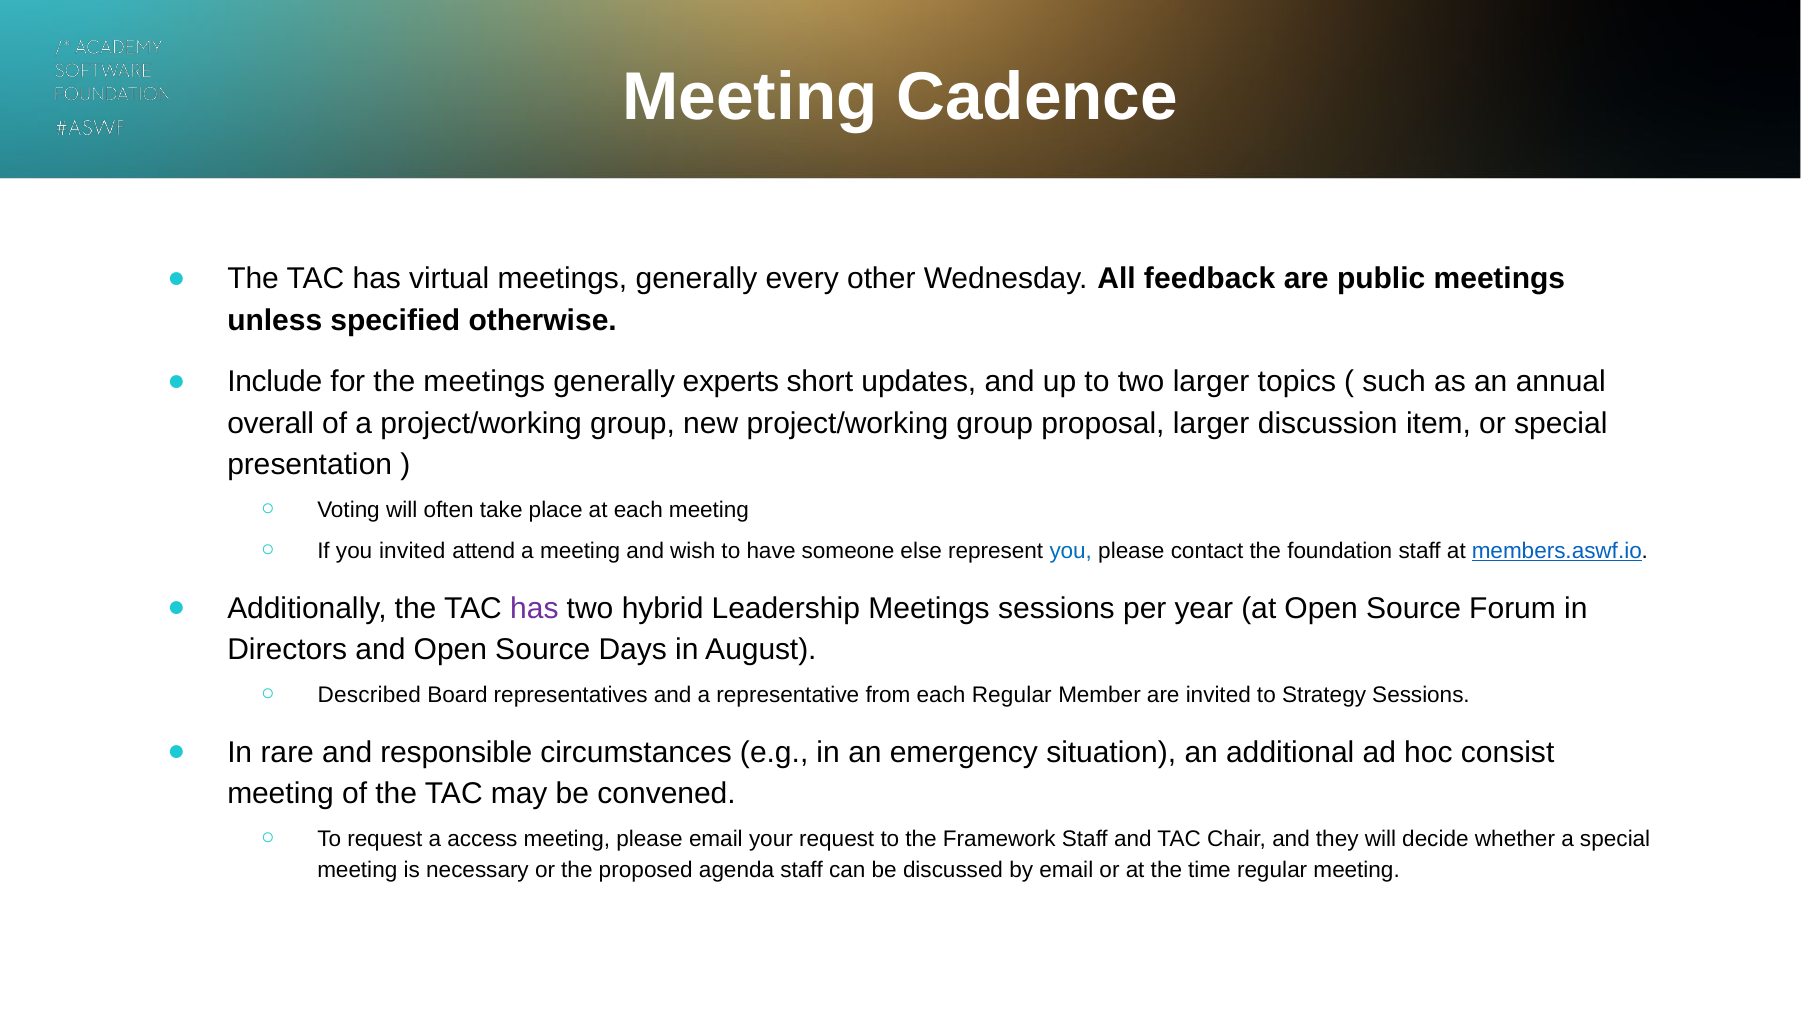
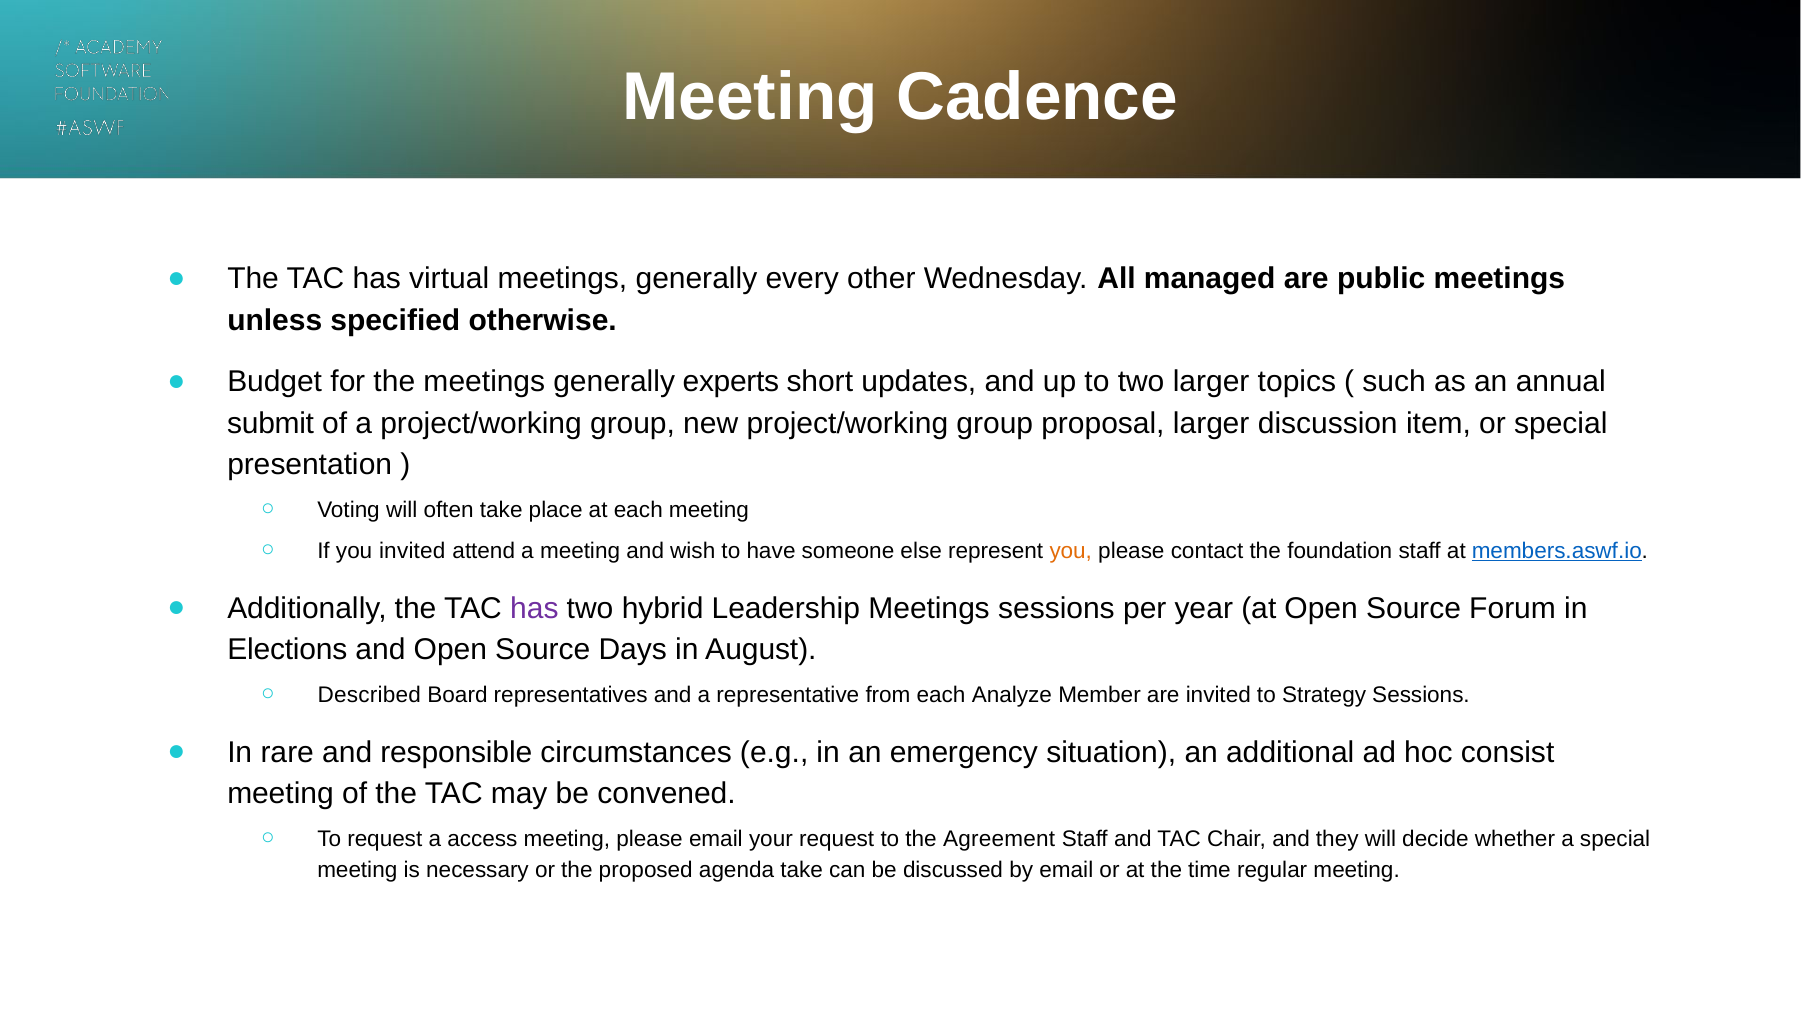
feedback: feedback -> managed (1210, 279)
Include: Include -> Budget (275, 382)
overall: overall -> submit (271, 423)
you colour: blue -> orange (1071, 551)
Directors: Directors -> Elections (287, 650)
each Regular: Regular -> Analyze (1012, 695)
Framework: Framework -> Agreement (999, 839)
agenda staff: staff -> take (802, 870)
